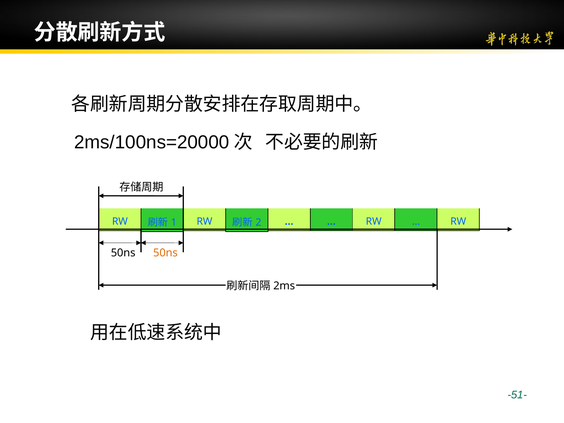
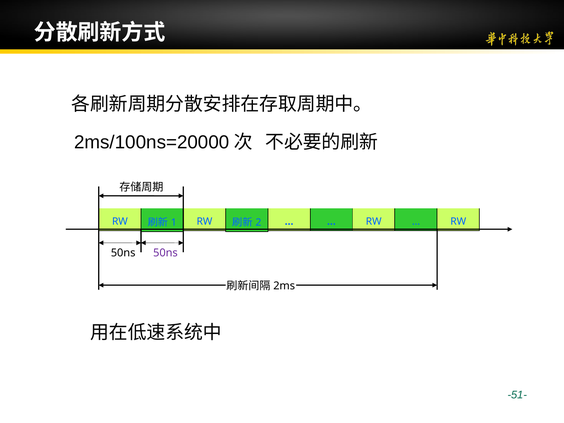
50ns colour: orange -> purple (165, 253)
